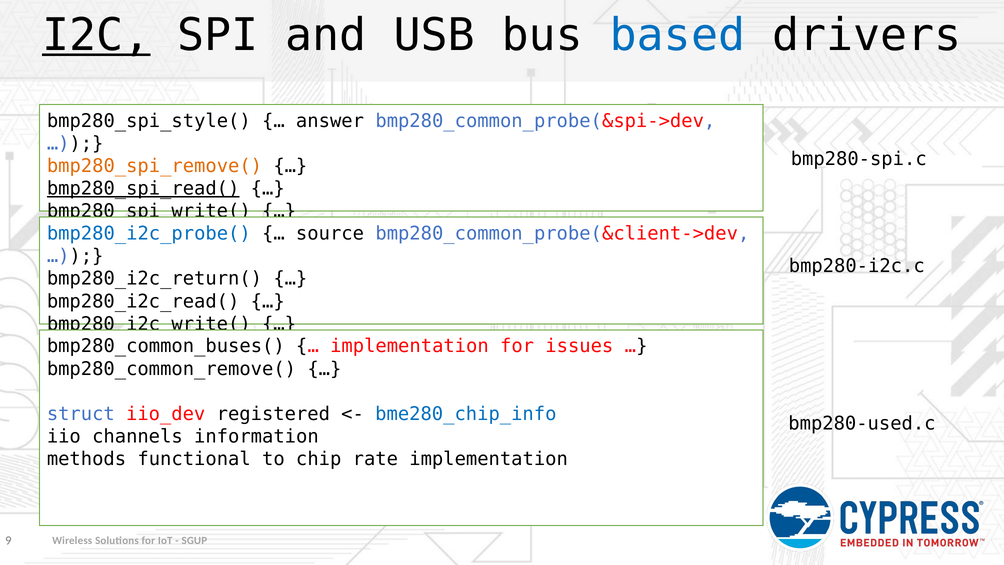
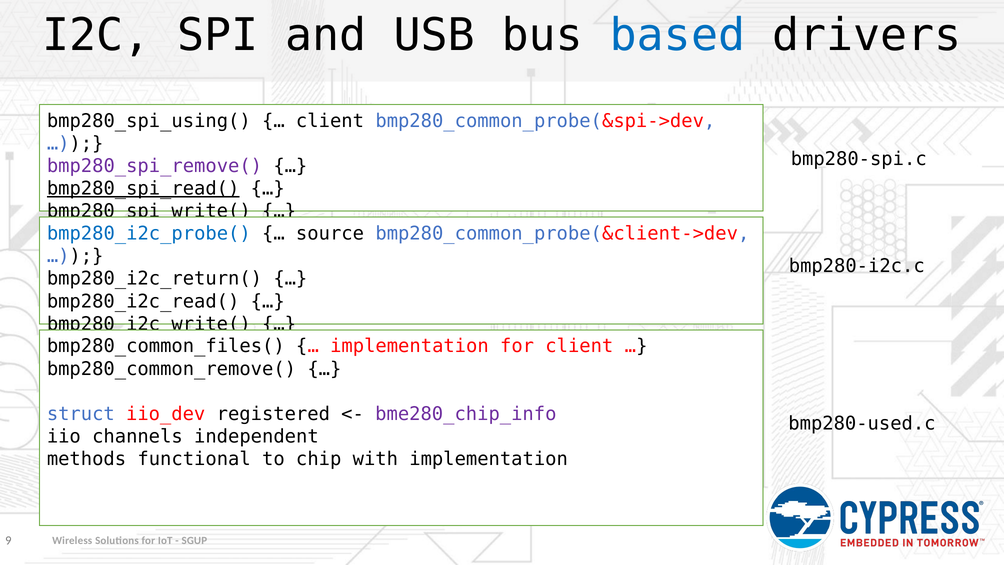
I2C underline: present -> none (96, 36)
bmp280_spi_style(: bmp280_spi_style( -> bmp280_spi_using( (149, 121)
answer: answer -> client (330, 121)
bmp280_spi_remove( colour: orange -> purple (154, 166)
bmp280_common_buses(: bmp280_common_buses( -> bmp280_common_files( (166, 346)
for issues: issues -> client (579, 346)
bme280_chip_info colour: blue -> purple (466, 414)
information: information -> independent (256, 436)
rate: rate -> with (375, 459)
